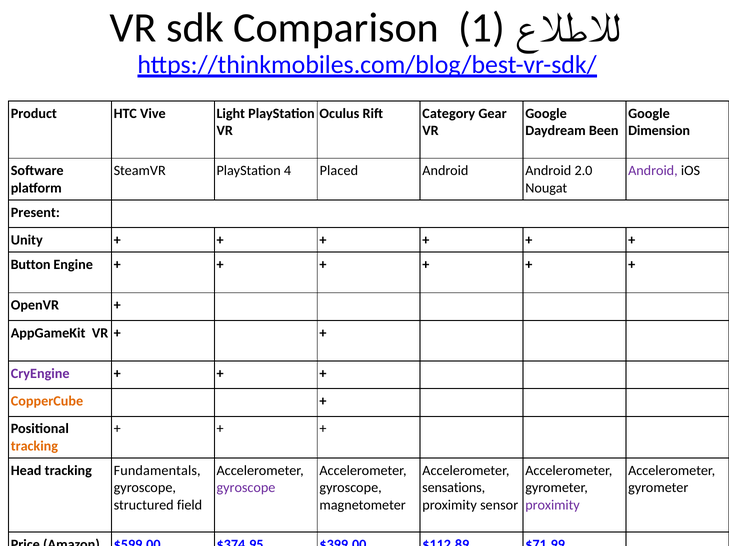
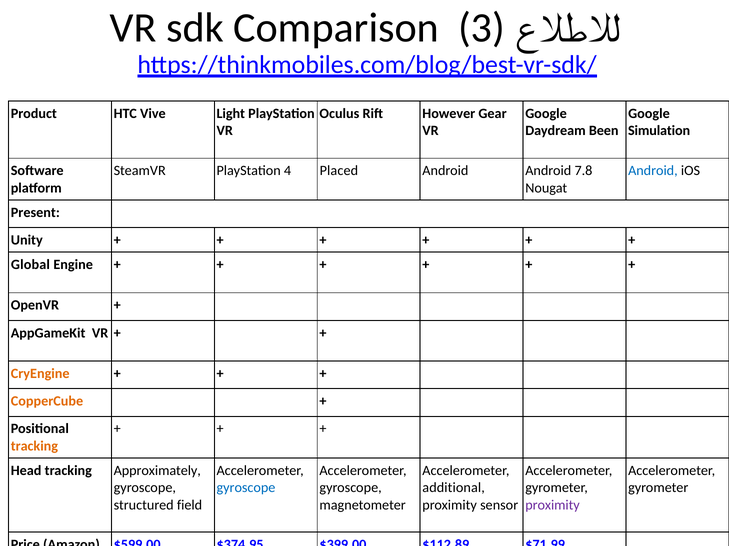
1: 1 -> 3 (482, 28)
Category: Category -> However (449, 114)
Dimension: Dimension -> Simulation (659, 131)
2.0: 2.0 -> 7.8 (583, 171)
Android colour: purple -> blue (653, 171)
Button: Button -> Global (30, 265)
CryEngine colour: purple -> orange (40, 374)
Fundamentals: Fundamentals -> Approximately (157, 471)
gyroscope colour: purple -> blue (246, 488)
sensations: sensations -> additional (454, 488)
